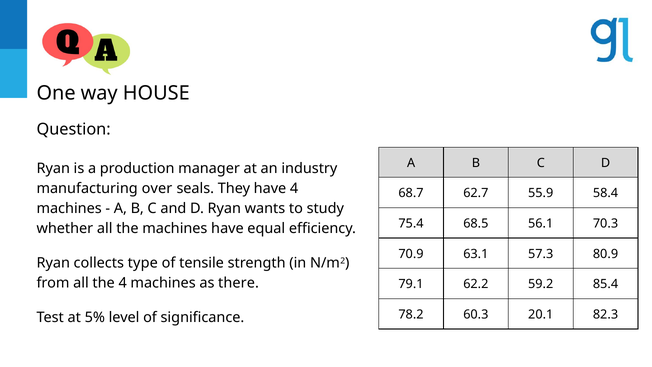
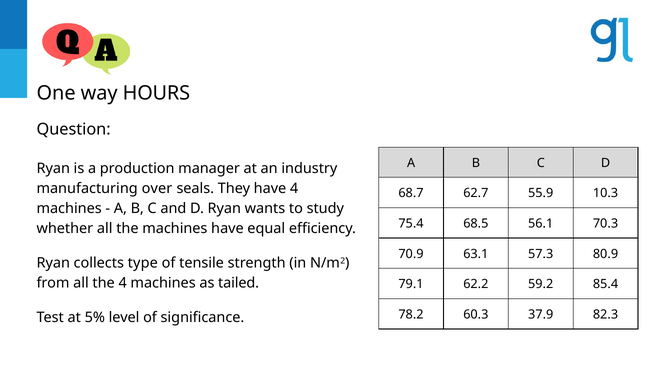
HOUSE: HOUSE -> HOURS (156, 93)
58.4: 58.4 -> 10.3 (606, 193)
there: there -> tailed (239, 283)
20.1: 20.1 -> 37.9 (541, 314)
